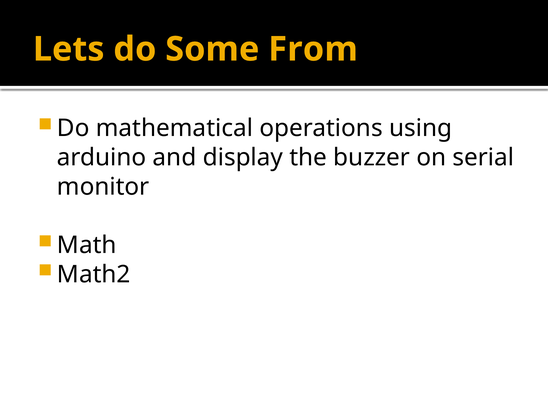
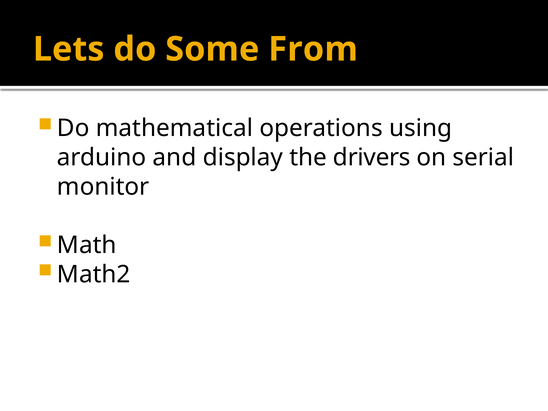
buzzer: buzzer -> drivers (372, 157)
